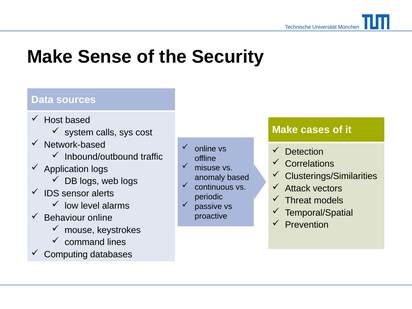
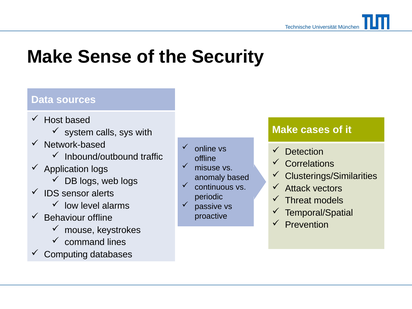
cost: cost -> with (144, 132)
Behaviour online: online -> offline (100, 218)
